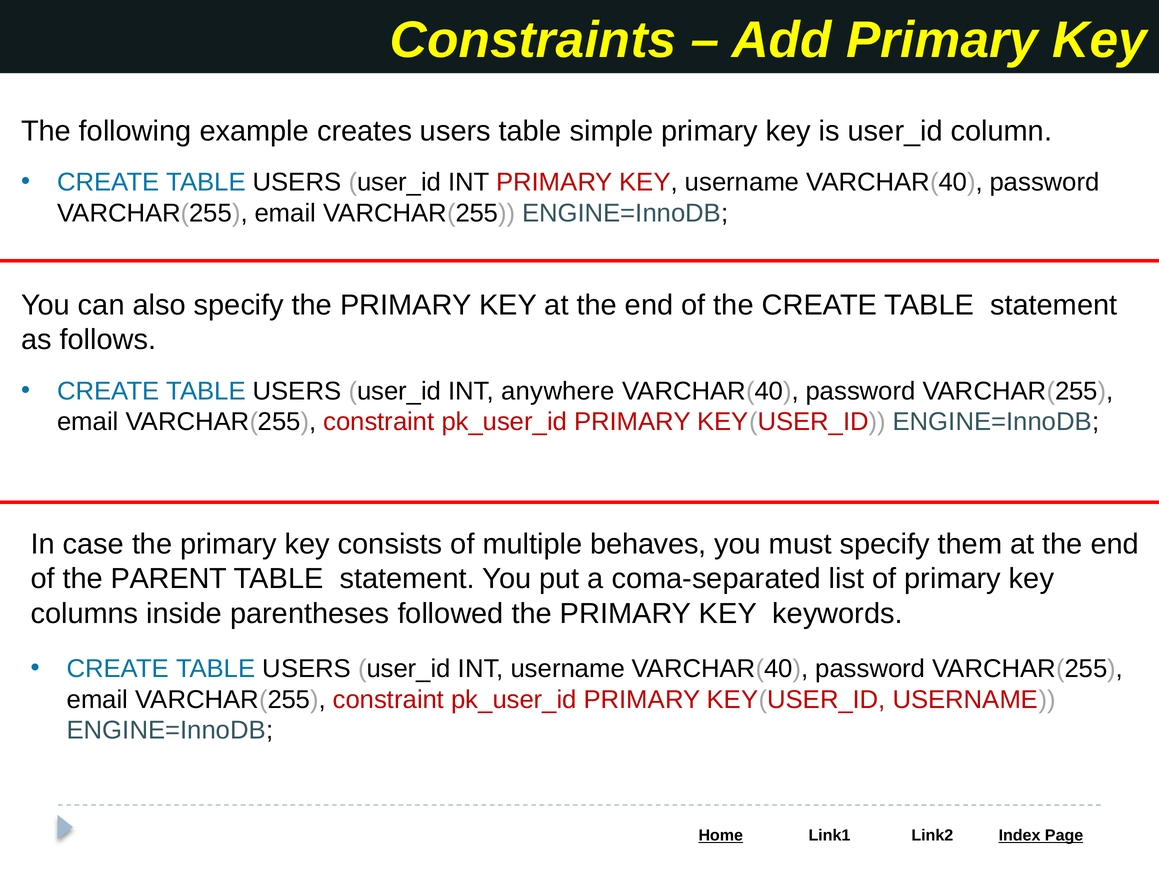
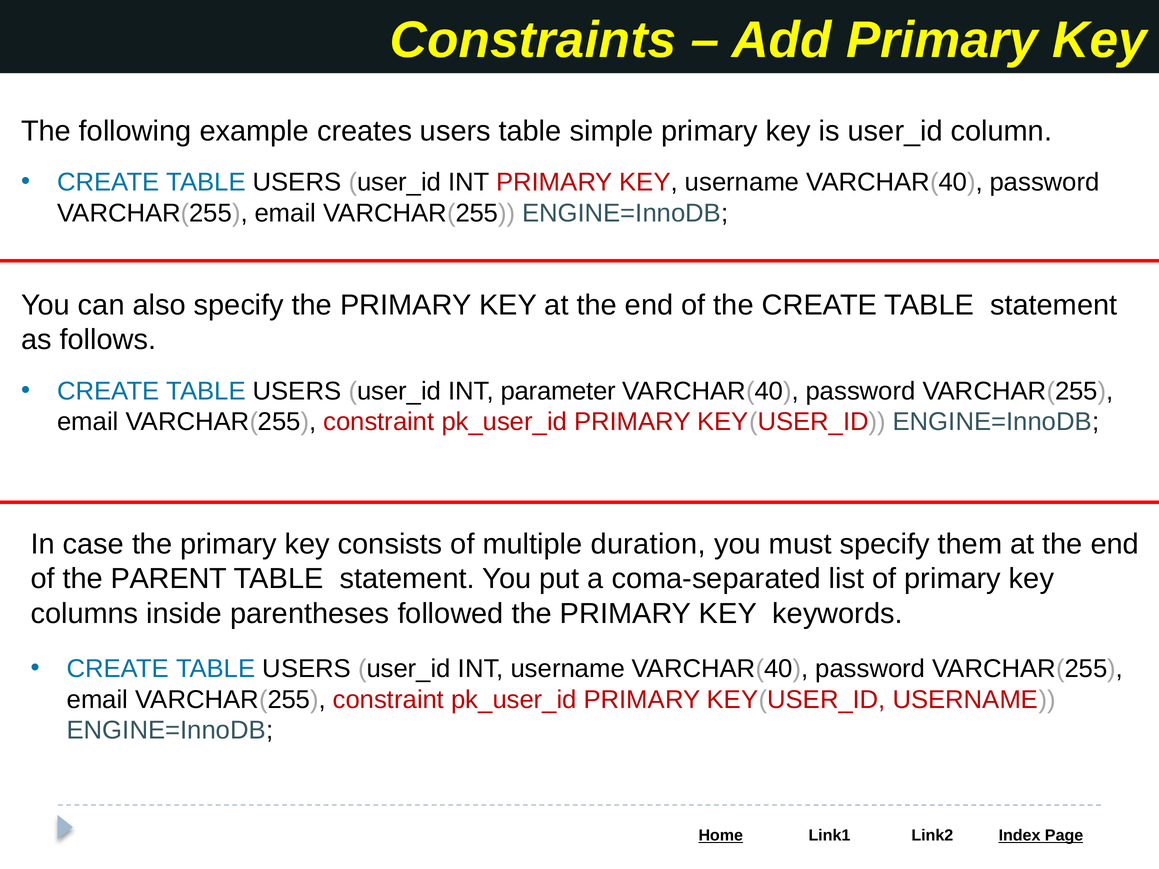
anywhere: anywhere -> parameter (558, 391)
behaves: behaves -> duration (648, 544)
